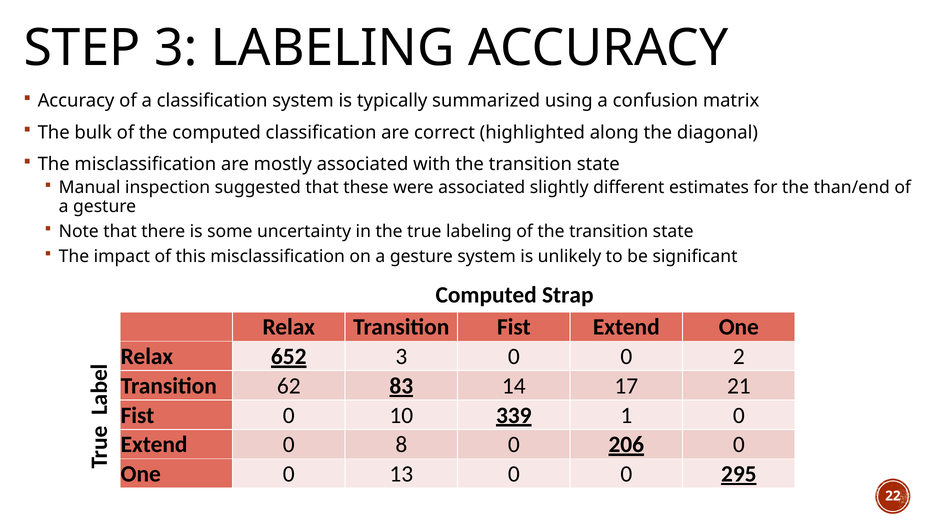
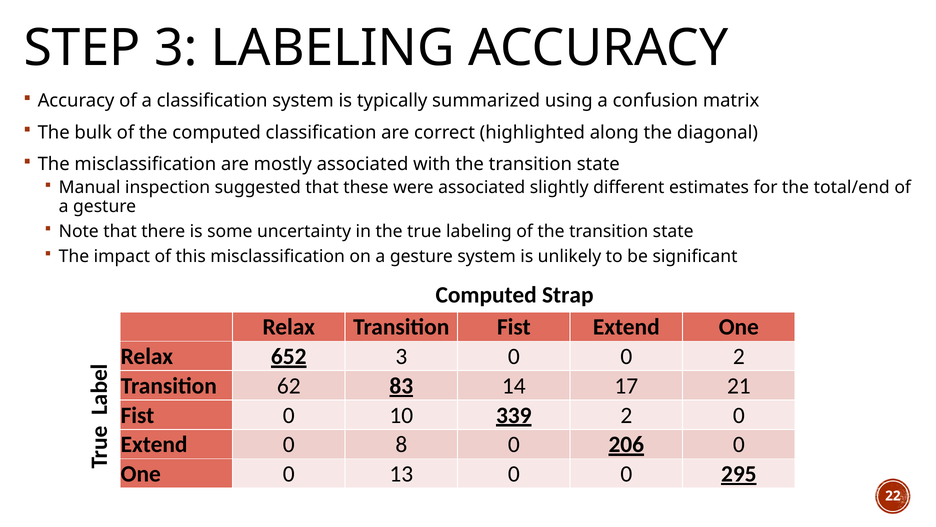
than/end: than/end -> total/end (852, 187)
339 1: 1 -> 2 (626, 415)
